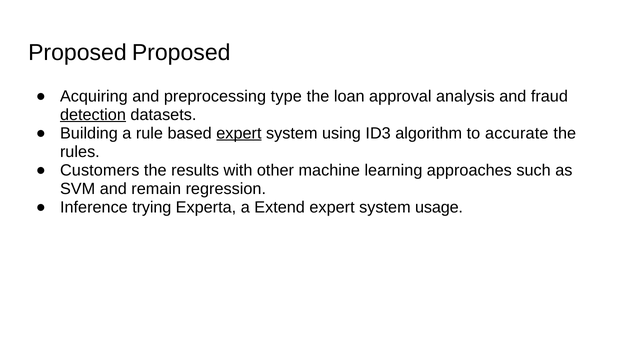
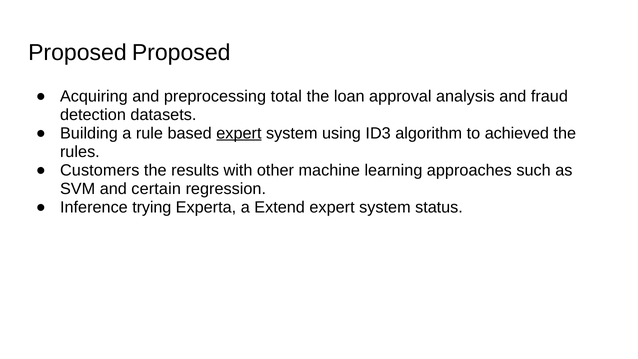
type: type -> total (286, 96)
detection underline: present -> none (93, 115)
accurate: accurate -> achieved (517, 133)
remain: remain -> certain (156, 189)
usage: usage -> status (439, 207)
